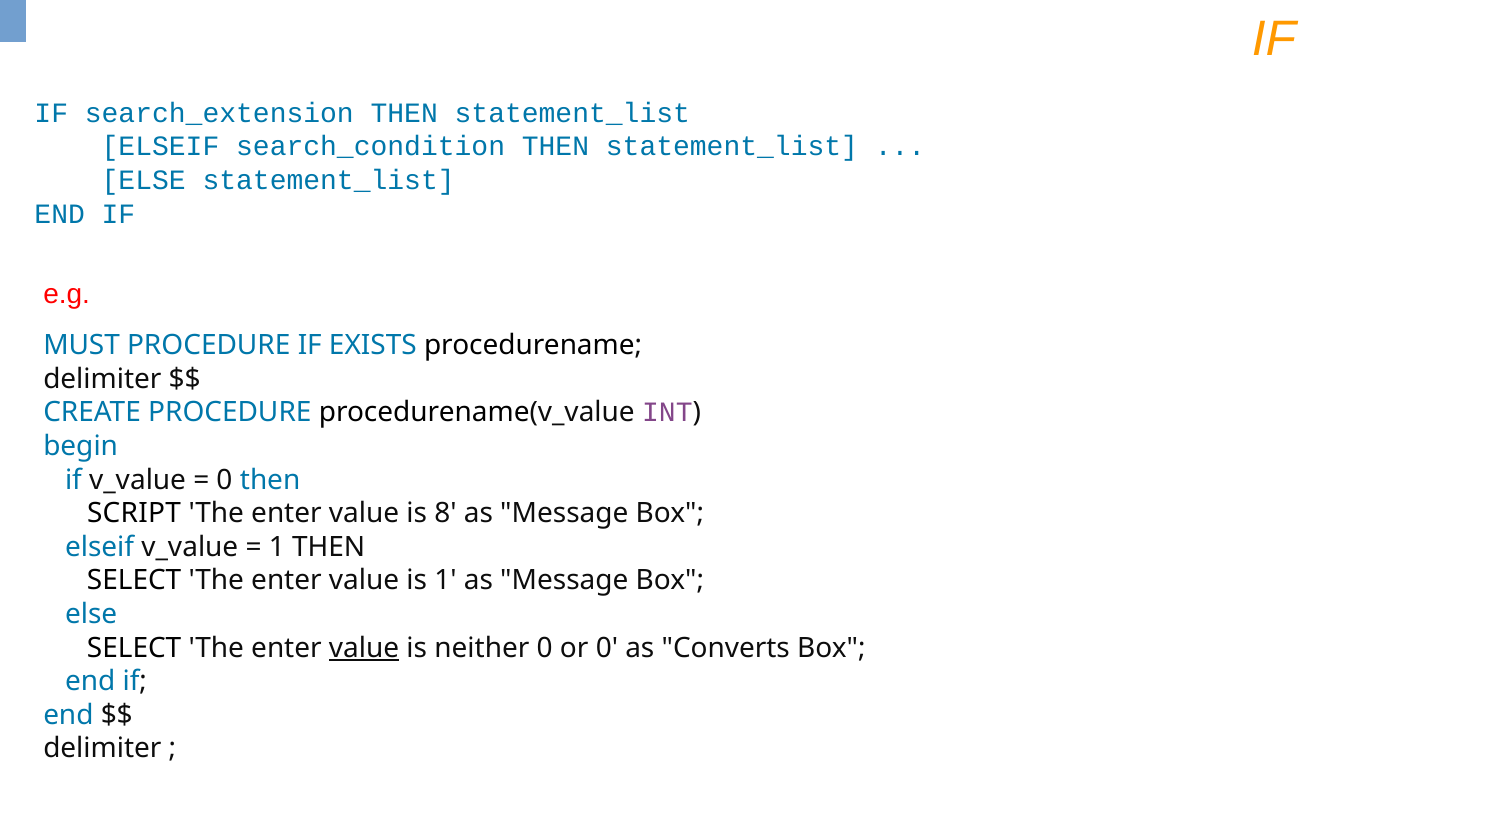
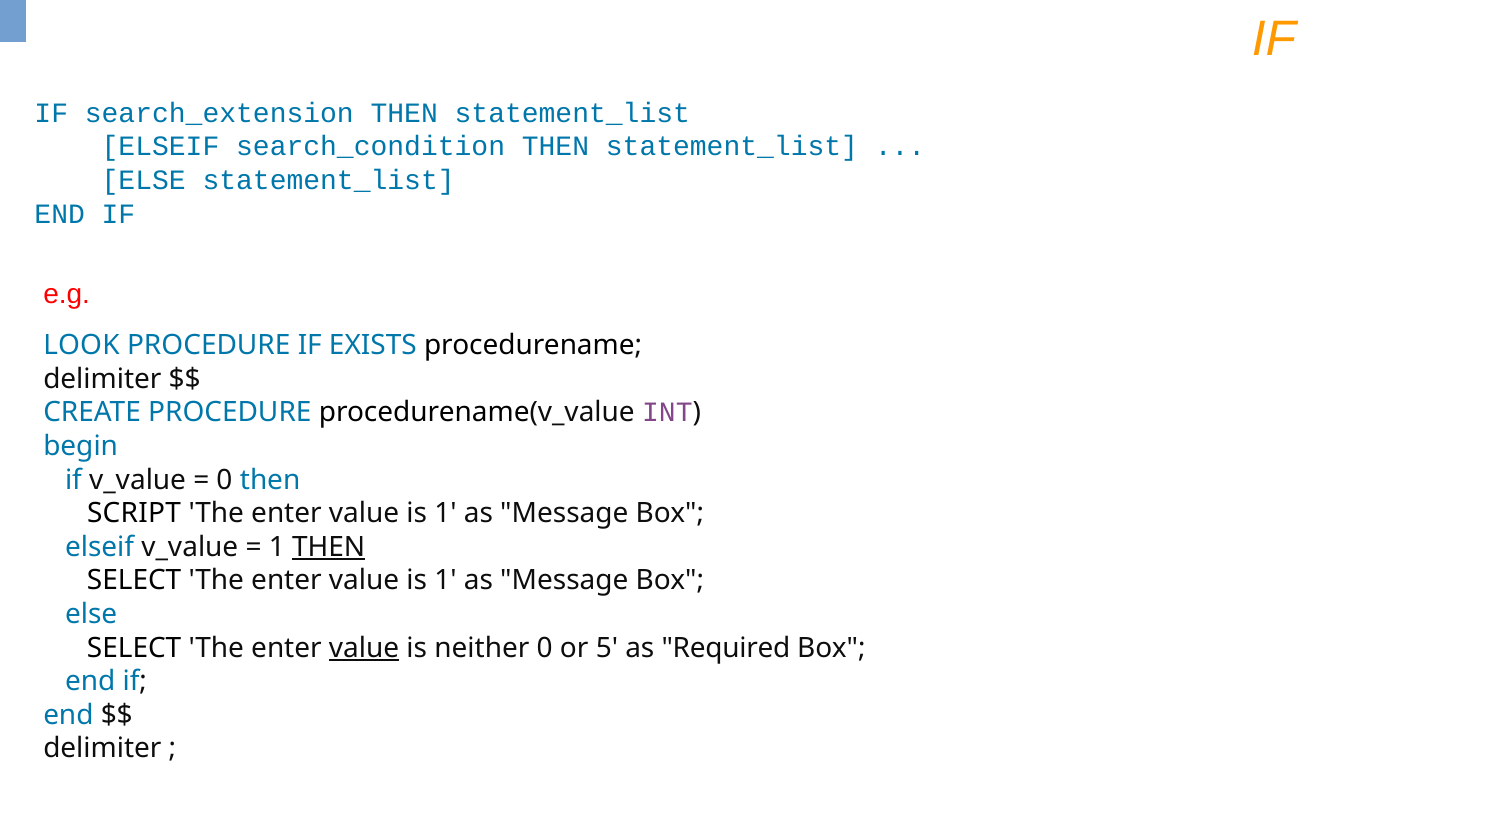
MUST: MUST -> LOOK (81, 346)
8: 8 -> 1 (446, 514)
THEN underline: none -> present (329, 547)
or 0: 0 -> 5 (607, 648)
Converts: Converts -> Required (726, 648)
